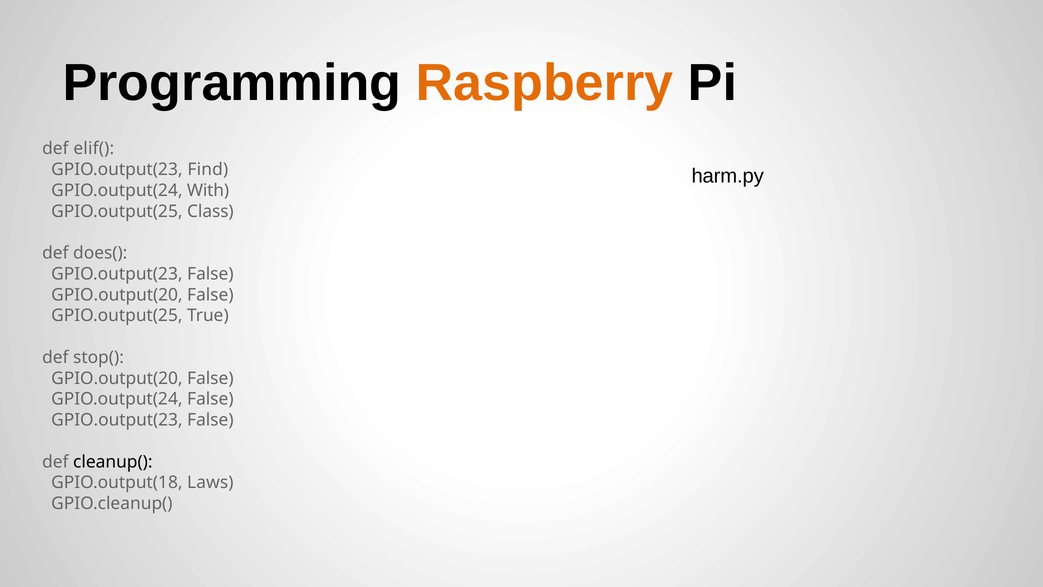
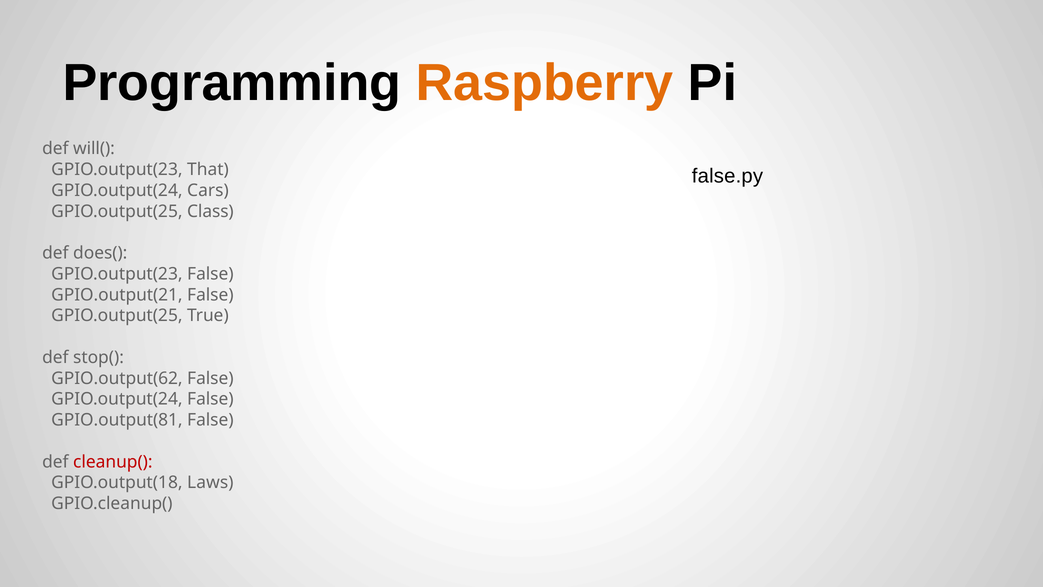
elif(: elif( -> will( (94, 149)
Find: Find -> That (208, 170)
harm.py: harm.py -> false.py (727, 176)
With: With -> Cars (208, 190)
GPIO.output(20: GPIO.output(20 -> GPIO.output(21 (117, 295)
GPIO.output(20: GPIO.output(20 -> GPIO.output(62 (117, 378)
GPIO.output(23: GPIO.output(23 -> GPIO.output(81 (117, 420)
cleanup( colour: black -> red (113, 462)
